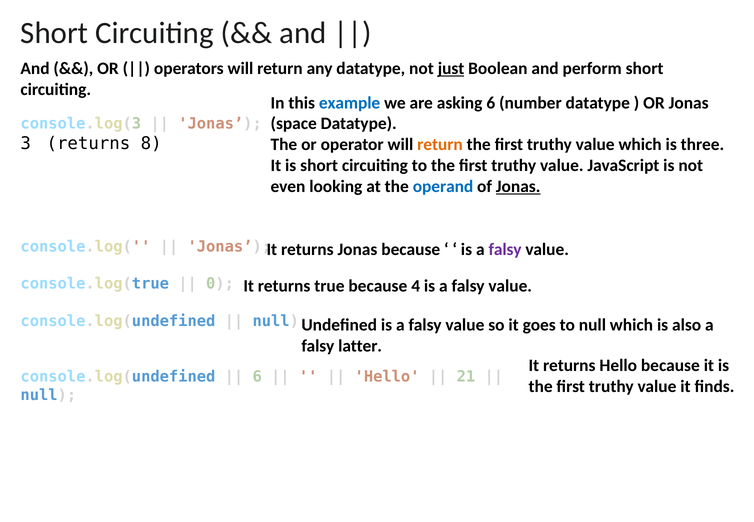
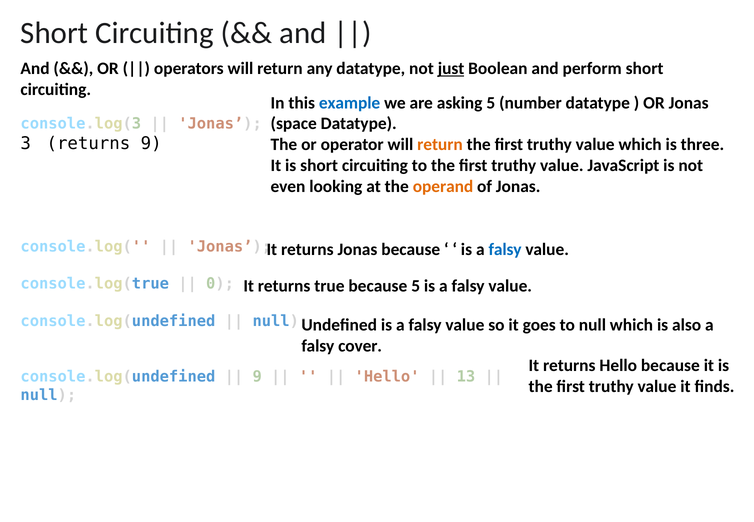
asking 6: 6 -> 5 (491, 103)
returns 8: 8 -> 9 (151, 144)
operand colour: blue -> orange (443, 186)
Jonas underline: present -> none (518, 186)
falsy colour: purple -> blue (505, 249)
because 4: 4 -> 5 (416, 286)
latter: latter -> cover (360, 346)
6: 6 -> 9 (257, 377)
21: 21 -> 13 (466, 377)
